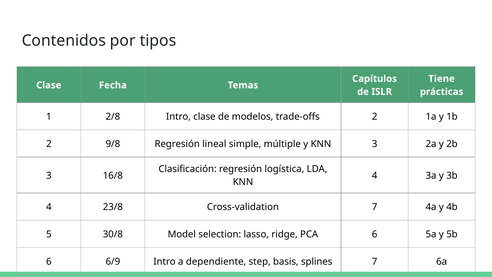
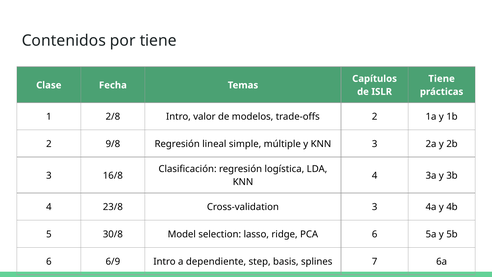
por tipos: tipos -> tiene (158, 40)
Intro clase: clase -> valor (204, 117)
Cross-validation 7: 7 -> 3 (375, 207)
